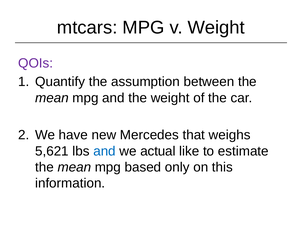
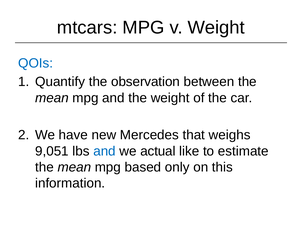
QOIs colour: purple -> blue (36, 63)
assumption: assumption -> observation (146, 82)
5,621: 5,621 -> 9,051 (52, 151)
